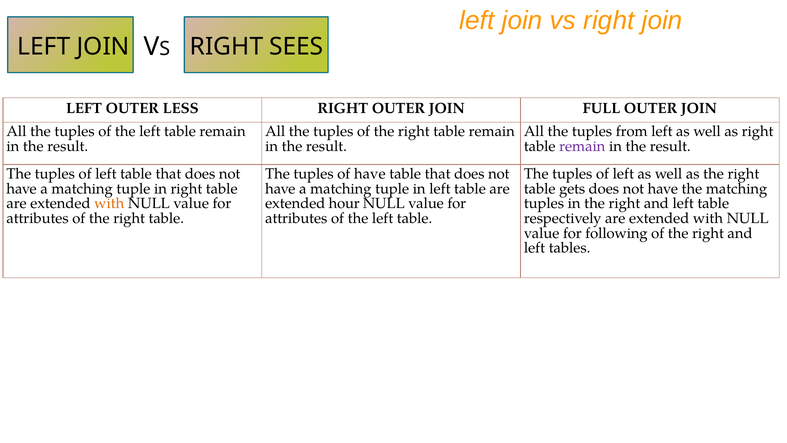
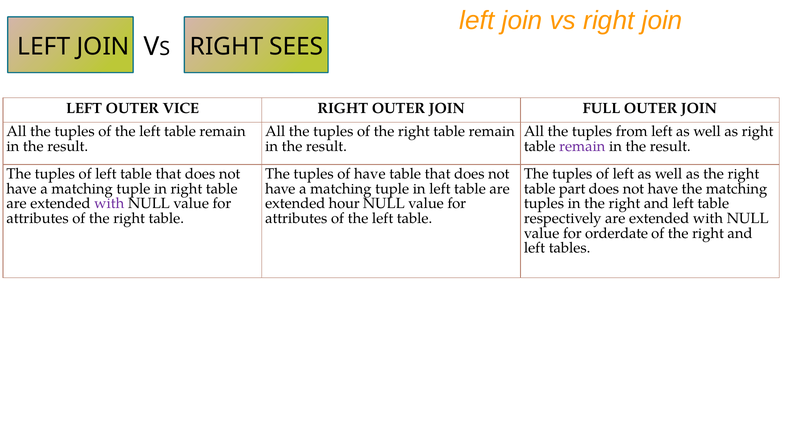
LESS: LESS -> VICE (181, 108)
gets: gets -> part (572, 189)
with colour: orange -> purple (109, 203)
following: following -> orderdate (617, 233)
